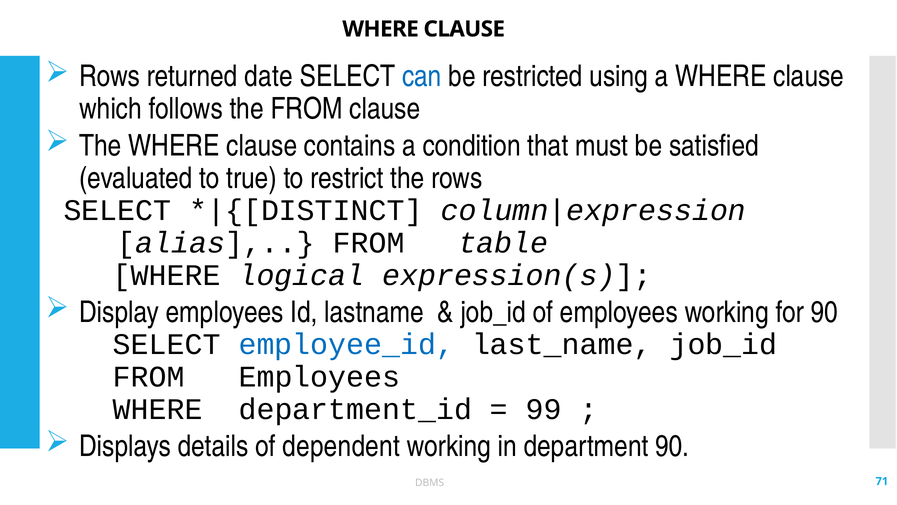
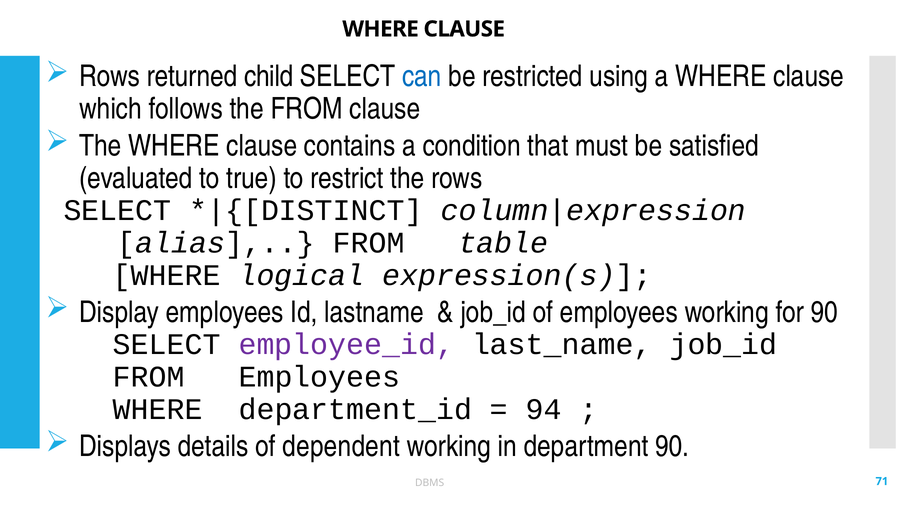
date: date -> child (269, 76)
employee_id colour: blue -> purple (346, 344)
99: 99 -> 94 (544, 409)
